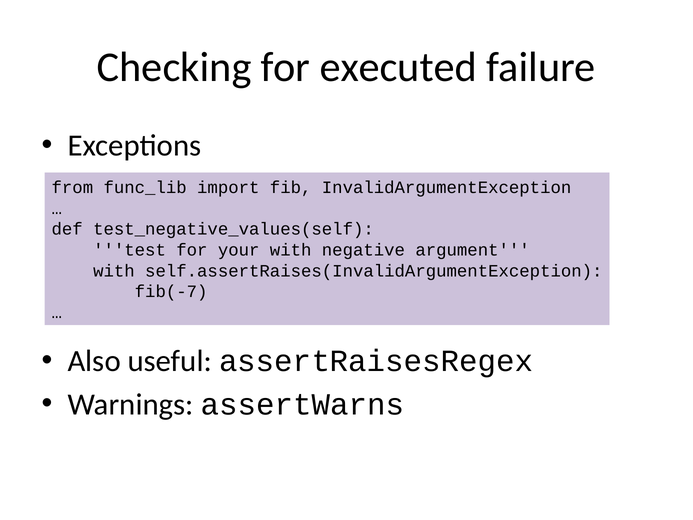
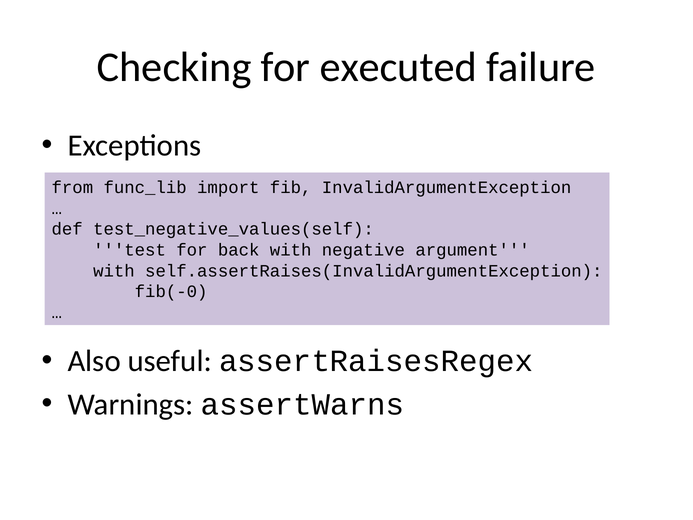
your: your -> back (239, 250)
fib(-7: fib(-7 -> fib(-0 (171, 292)
